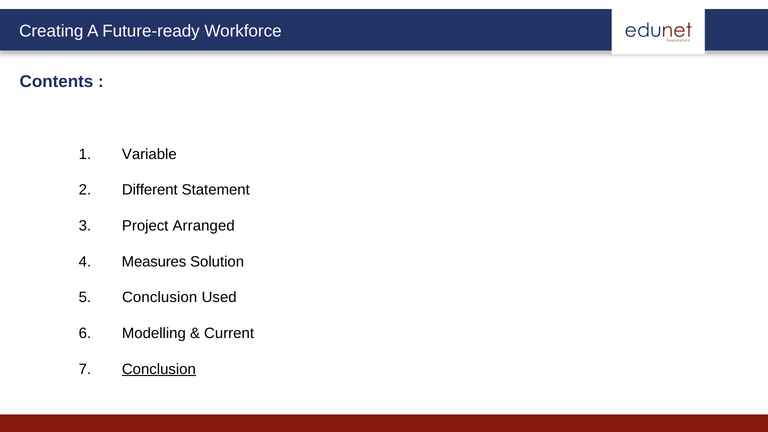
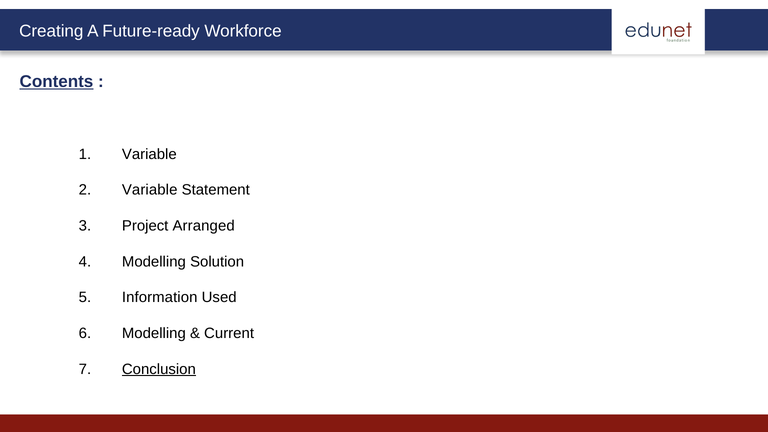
Contents underline: none -> present (56, 82)
Different: Different -> Variable (150, 190)
Measures: Measures -> Modelling (154, 262)
Conclusion: Conclusion -> Information (160, 298)
